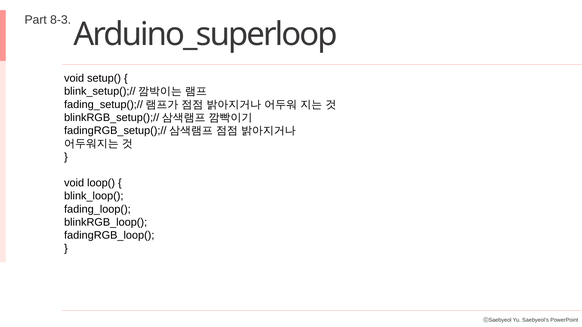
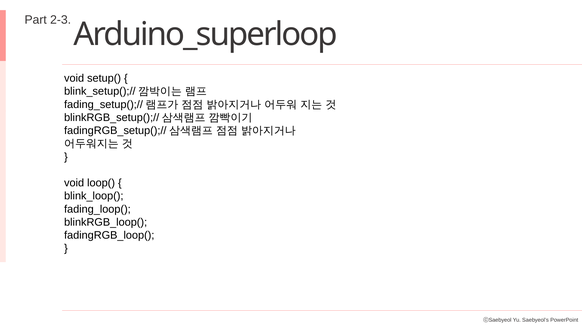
8-3: 8-3 -> 2-3 (61, 20)
